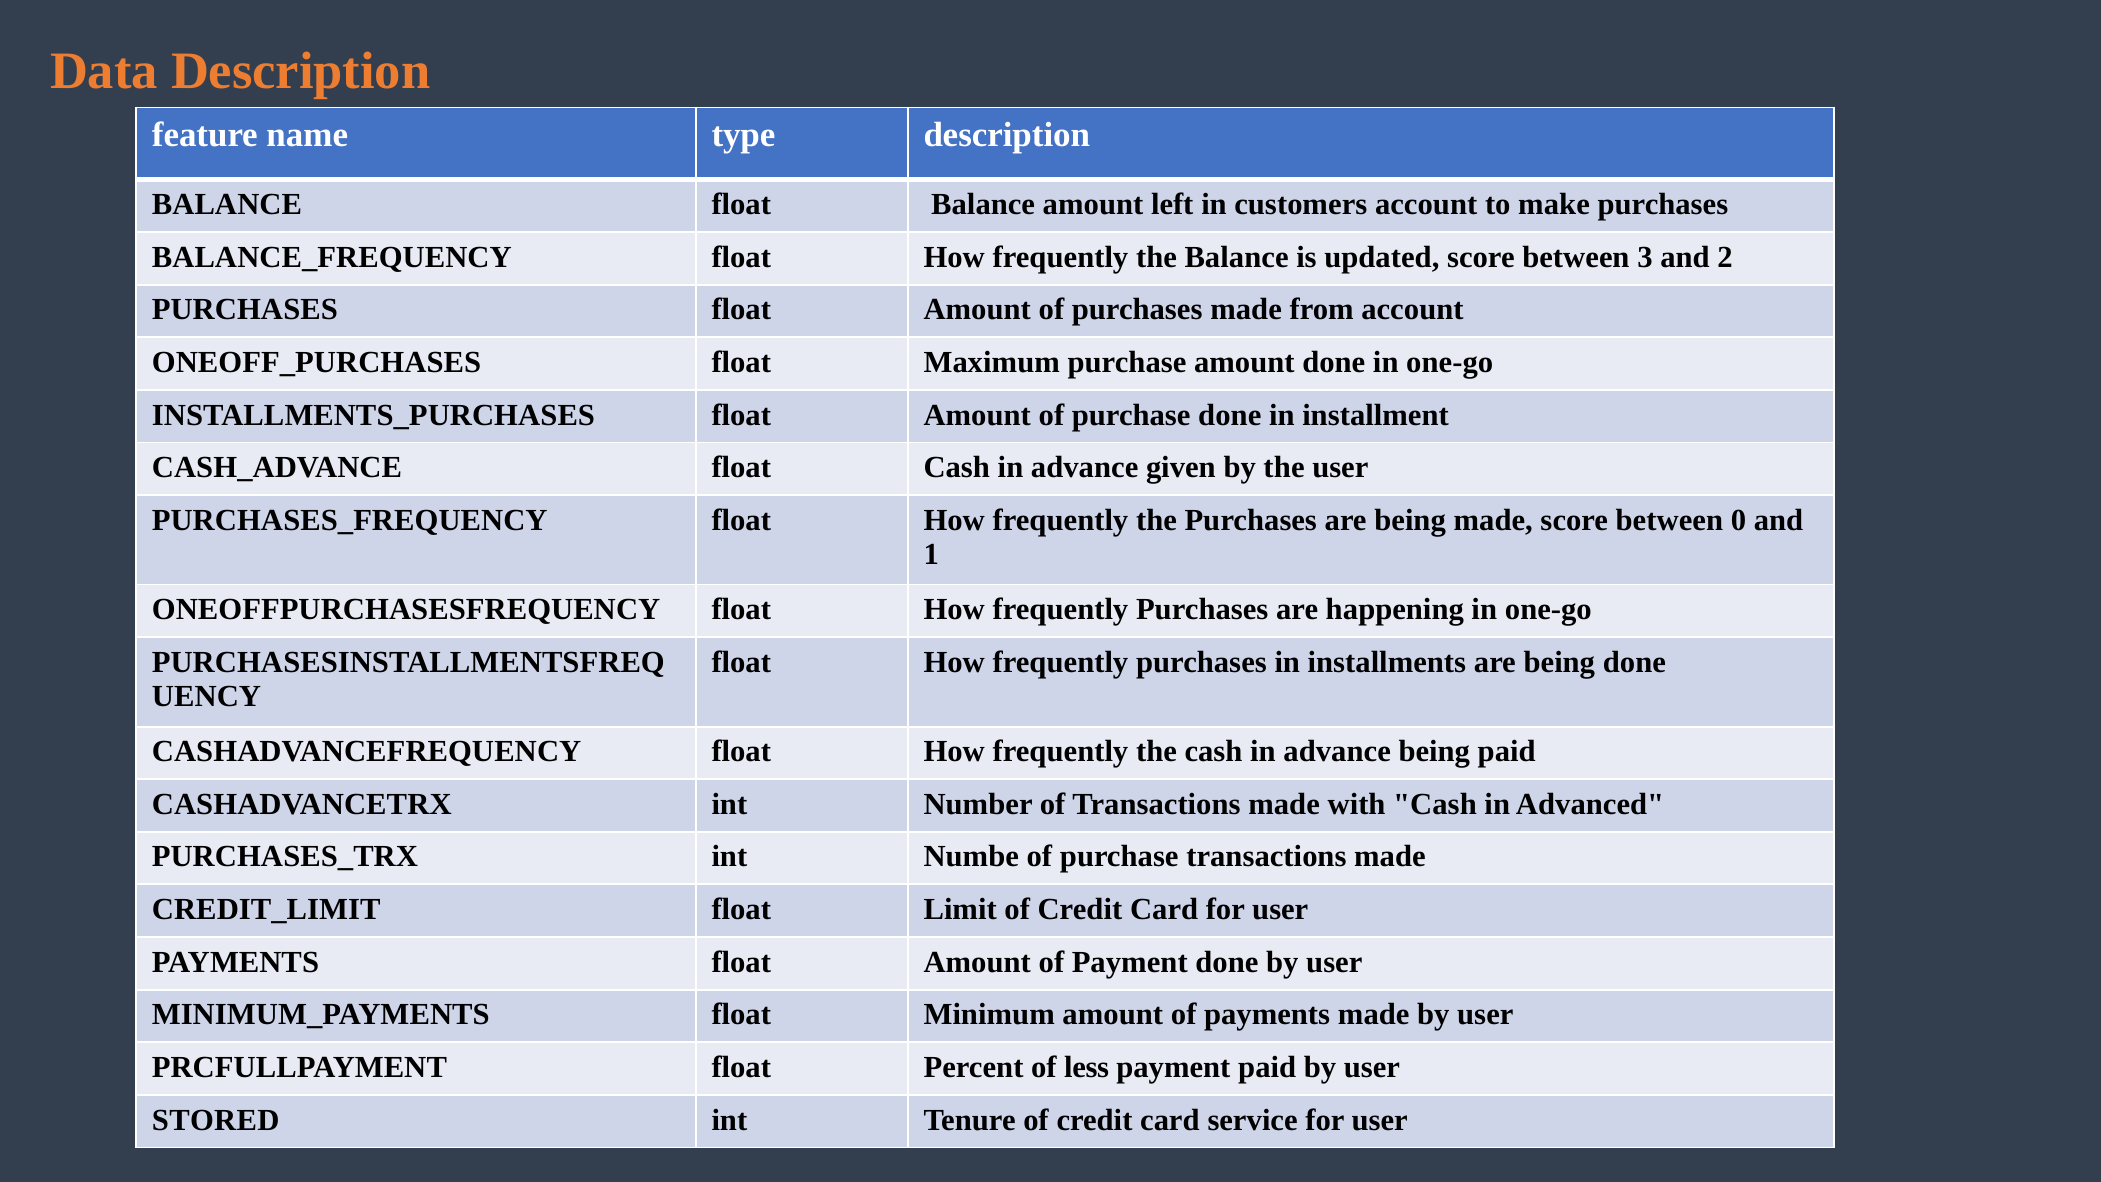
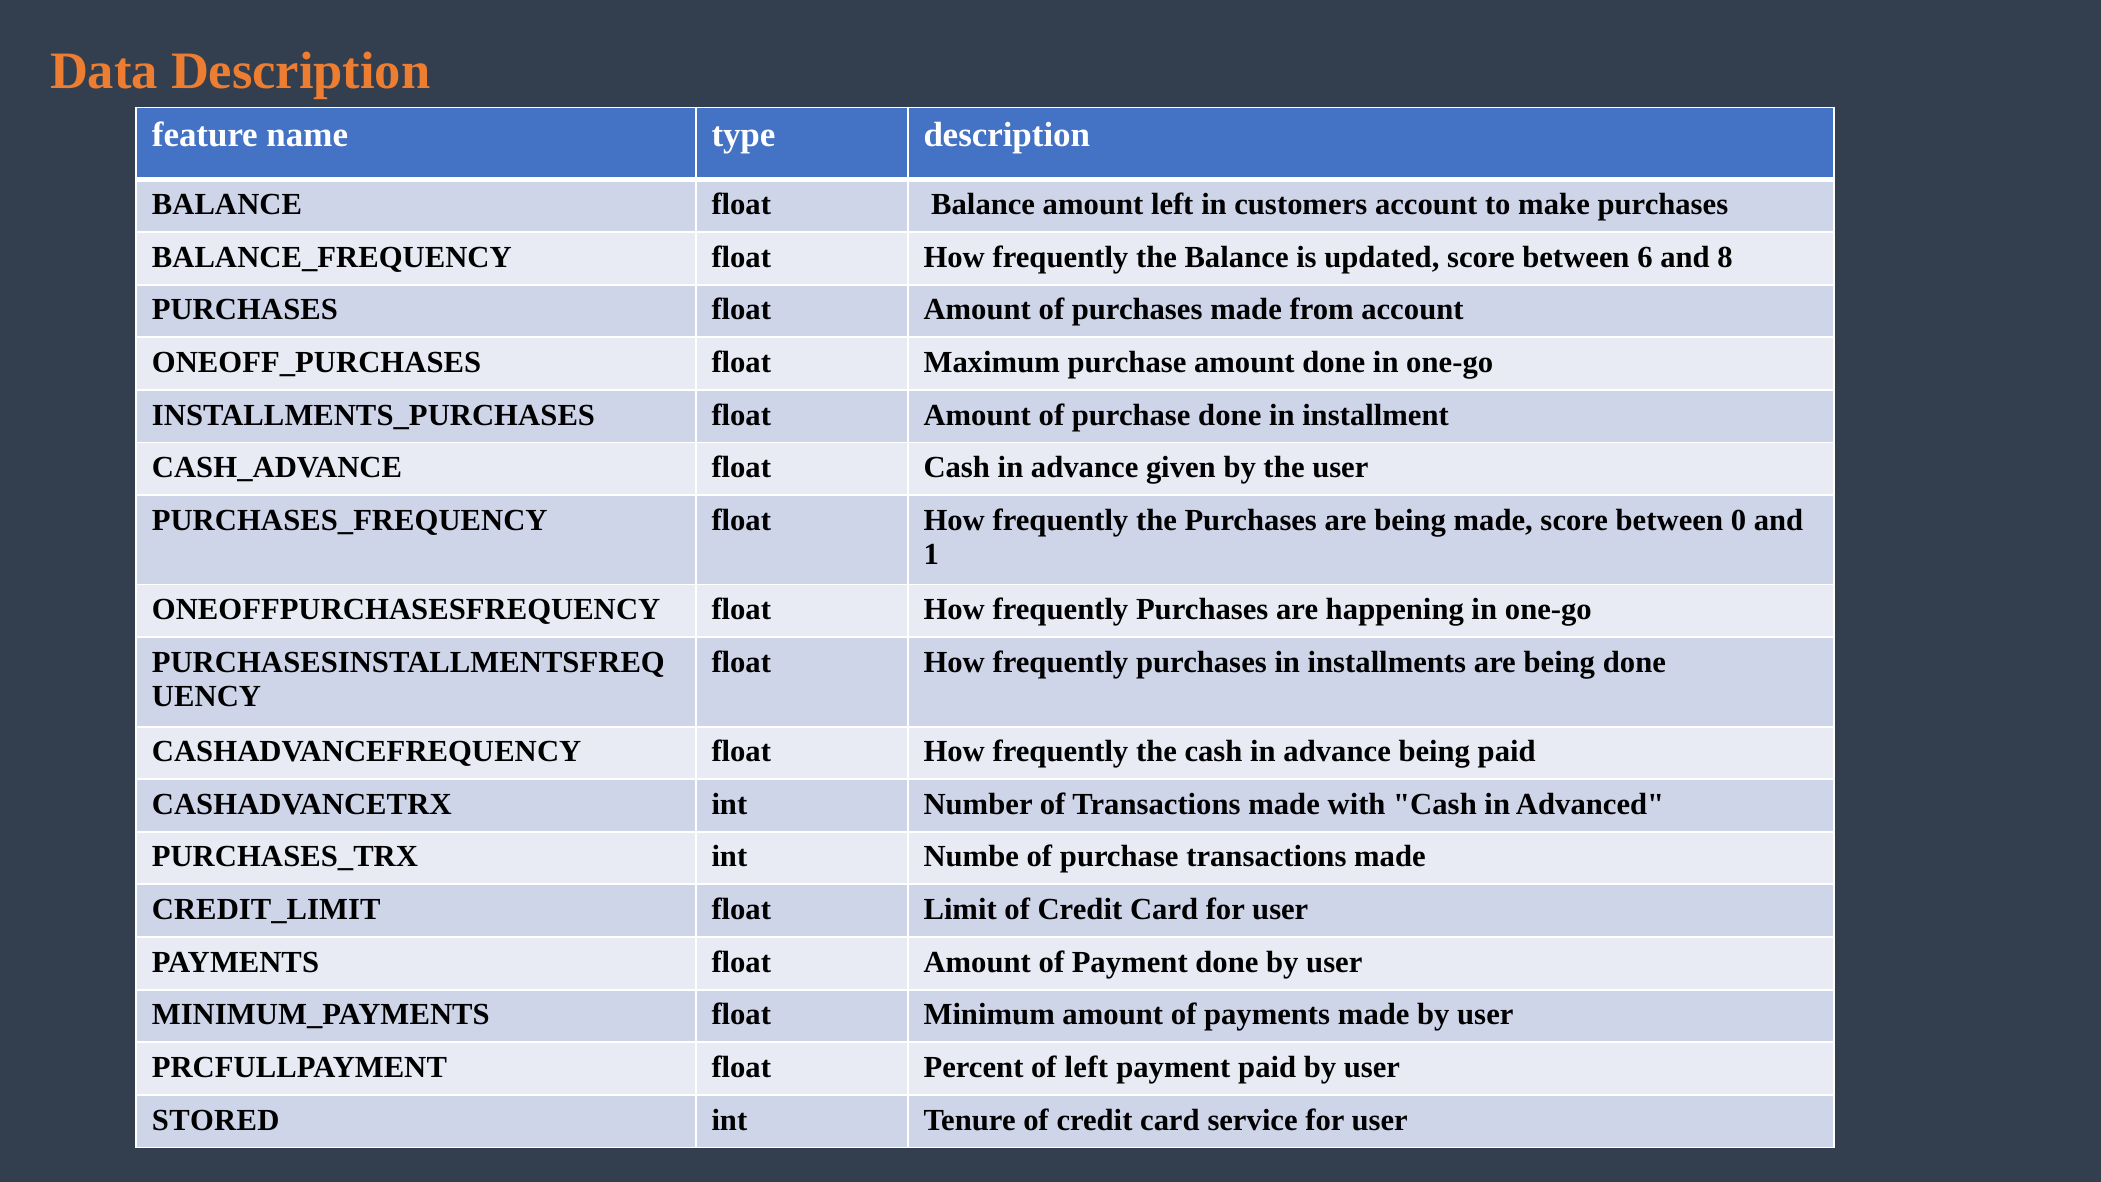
3: 3 -> 6 (1645, 257)
2: 2 -> 8 (1725, 257)
of less: less -> left (1086, 1067)
